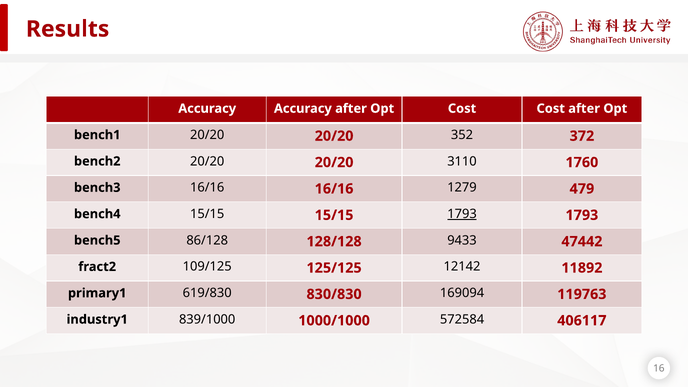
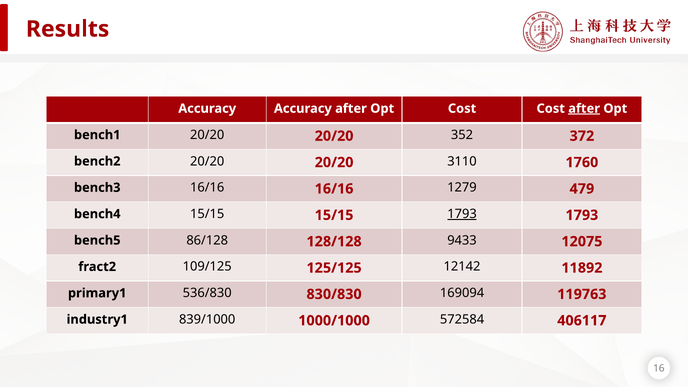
after underline: none -> present (584, 109)
47442: 47442 -> 12075 (582, 242)
619/830: 619/830 -> 536/830 (207, 293)
